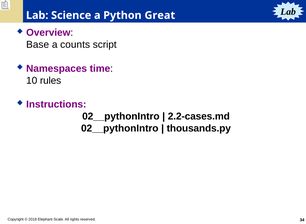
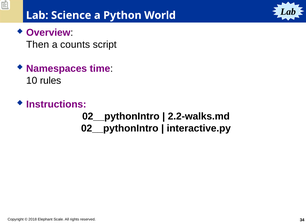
Great: Great -> World (160, 15)
Base: Base -> Then (38, 45)
2.2-cases.md: 2.2-cases.md -> 2.2-walks.md (199, 116)
thousands.py: thousands.py -> interactive.py (199, 128)
